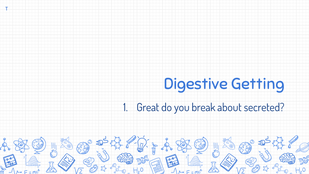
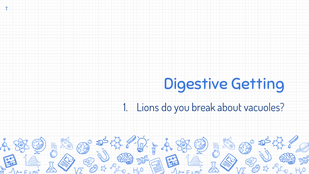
Great: Great -> Lions (148, 107)
secreted: secreted -> vacuoles (264, 107)
